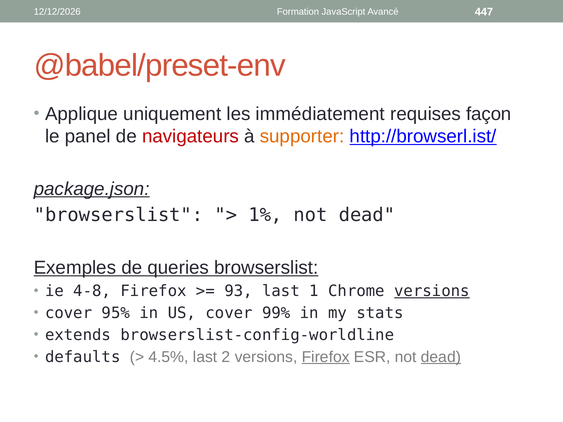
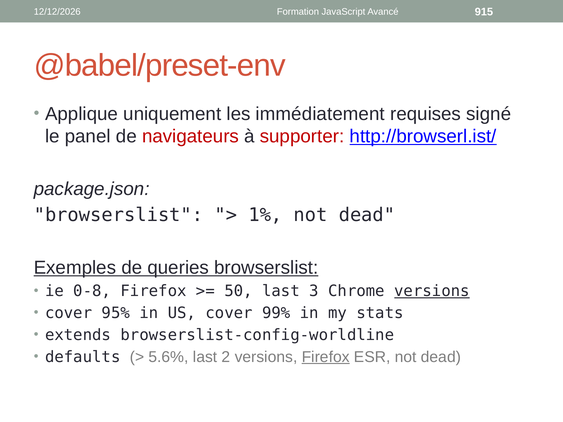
447: 447 -> 915 (484, 12)
façon: façon -> signé (489, 114)
supporter colour: orange -> red (302, 136)
package.json underline: present -> none (92, 189)
4-8: 4-8 -> 0-8 (92, 291)
93: 93 -> 50 (238, 291)
1: 1 -> 3 (314, 291)
4.5%: 4.5% -> 5.6% (169, 357)
dead underline: present -> none (441, 357)
